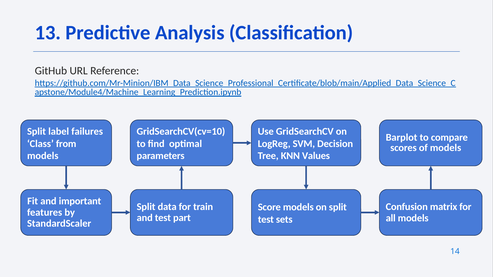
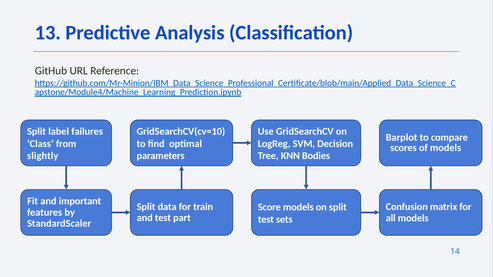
models: models -> slightly (43, 156)
Values: Values -> Bodies (316, 156)
